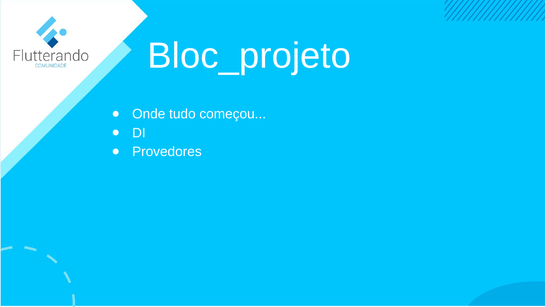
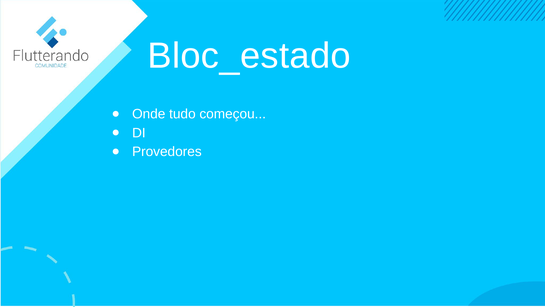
Bloc_projeto: Bloc_projeto -> Bloc_estado (249, 56)
